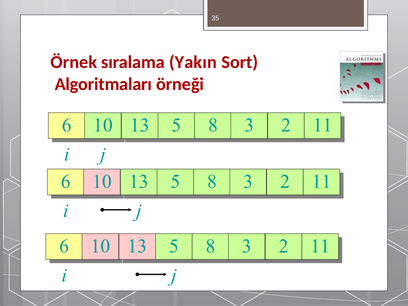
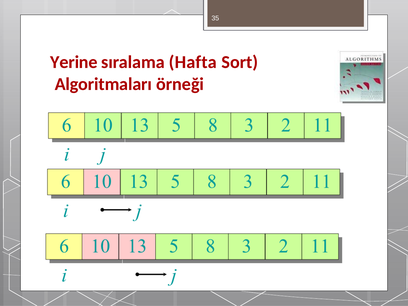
Örnek: Örnek -> Yerine (74, 62)
Yakın: Yakın -> Hafta (193, 62)
